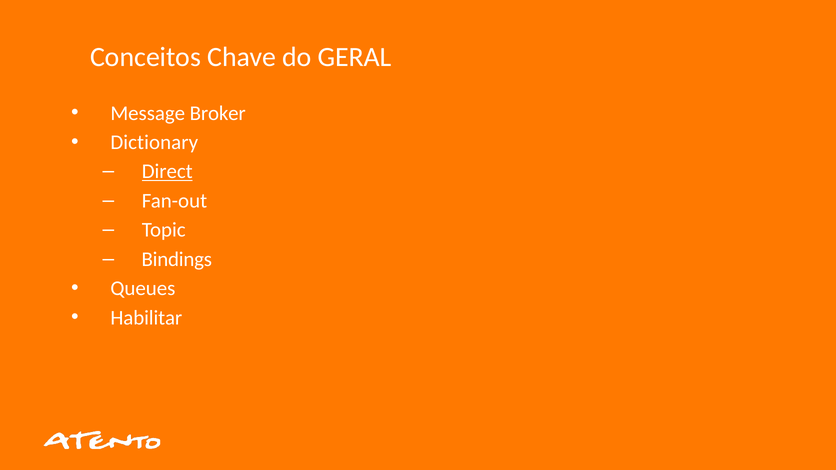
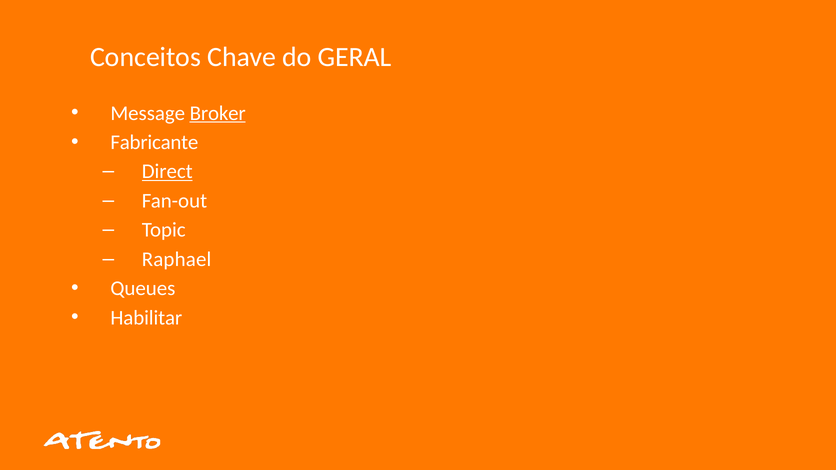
Broker underline: none -> present (218, 113)
Dictionary: Dictionary -> Fabricante (154, 142)
Bindings: Bindings -> Raphael (177, 259)
